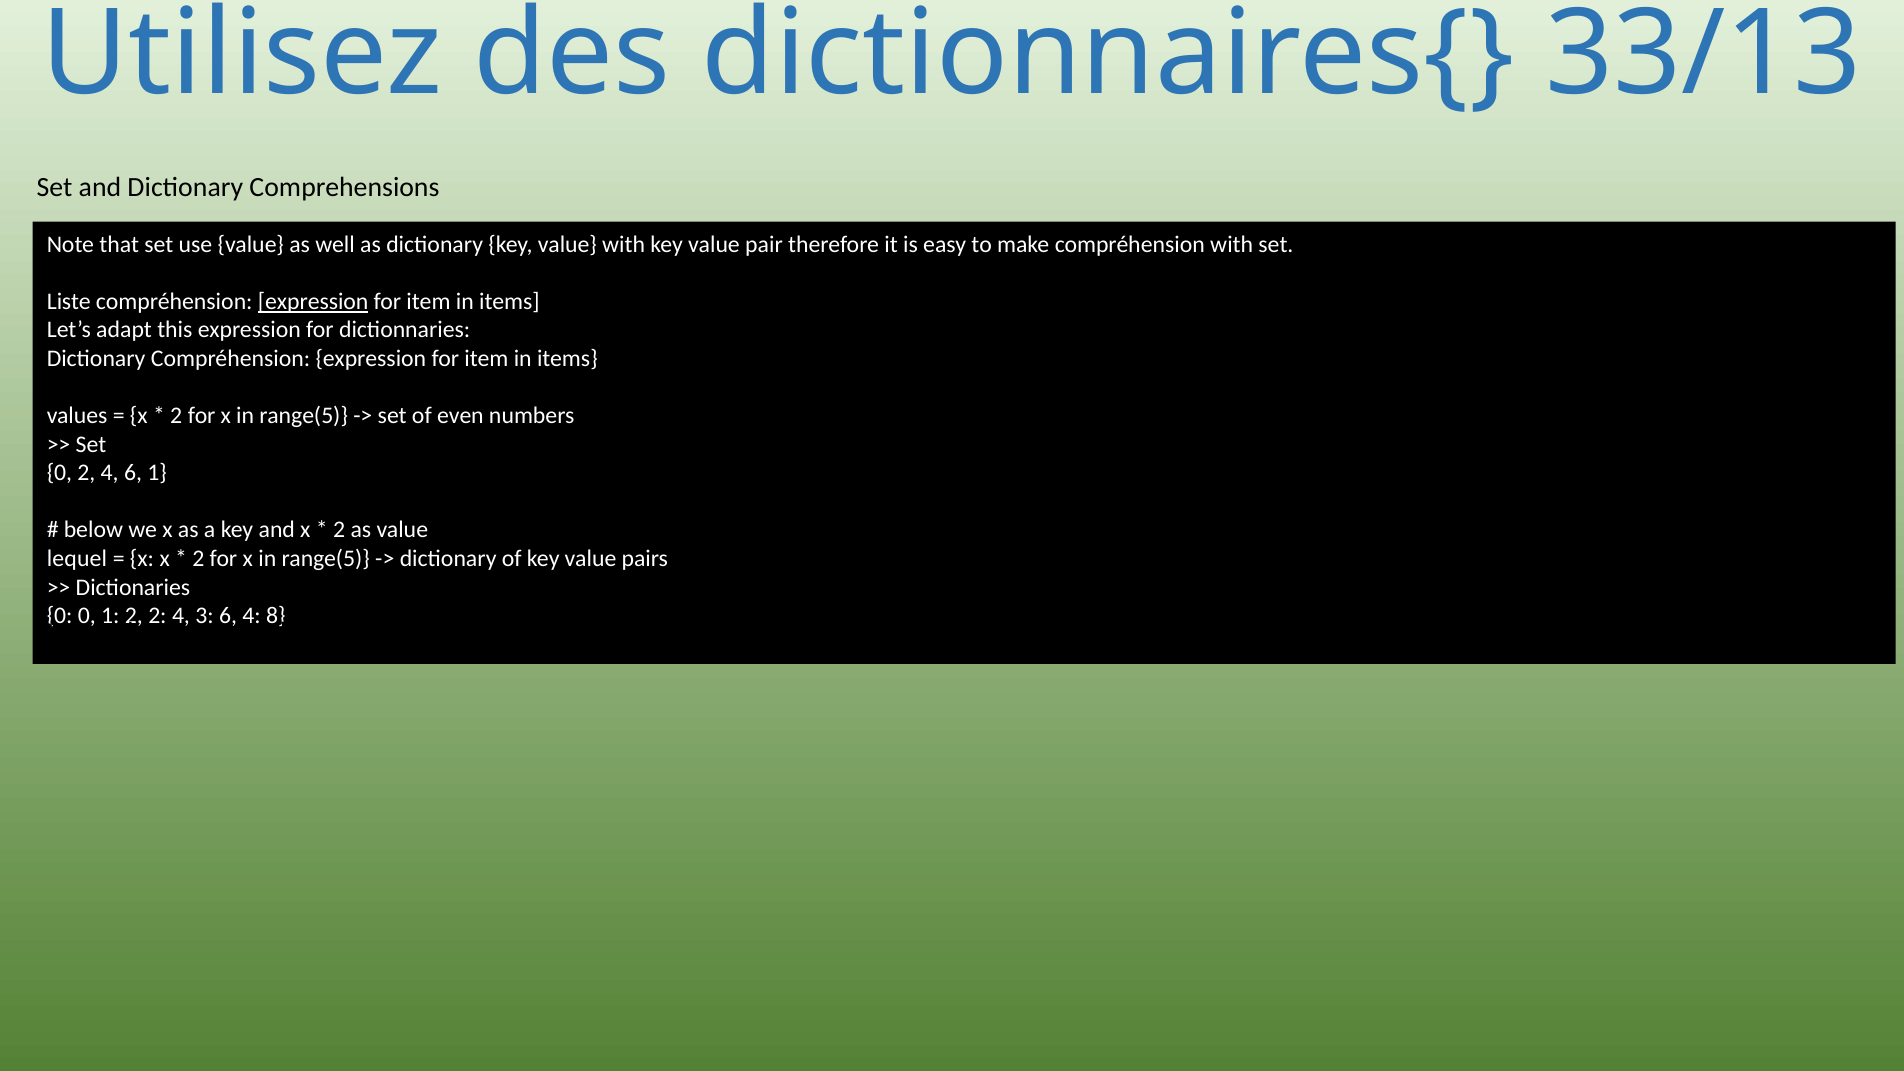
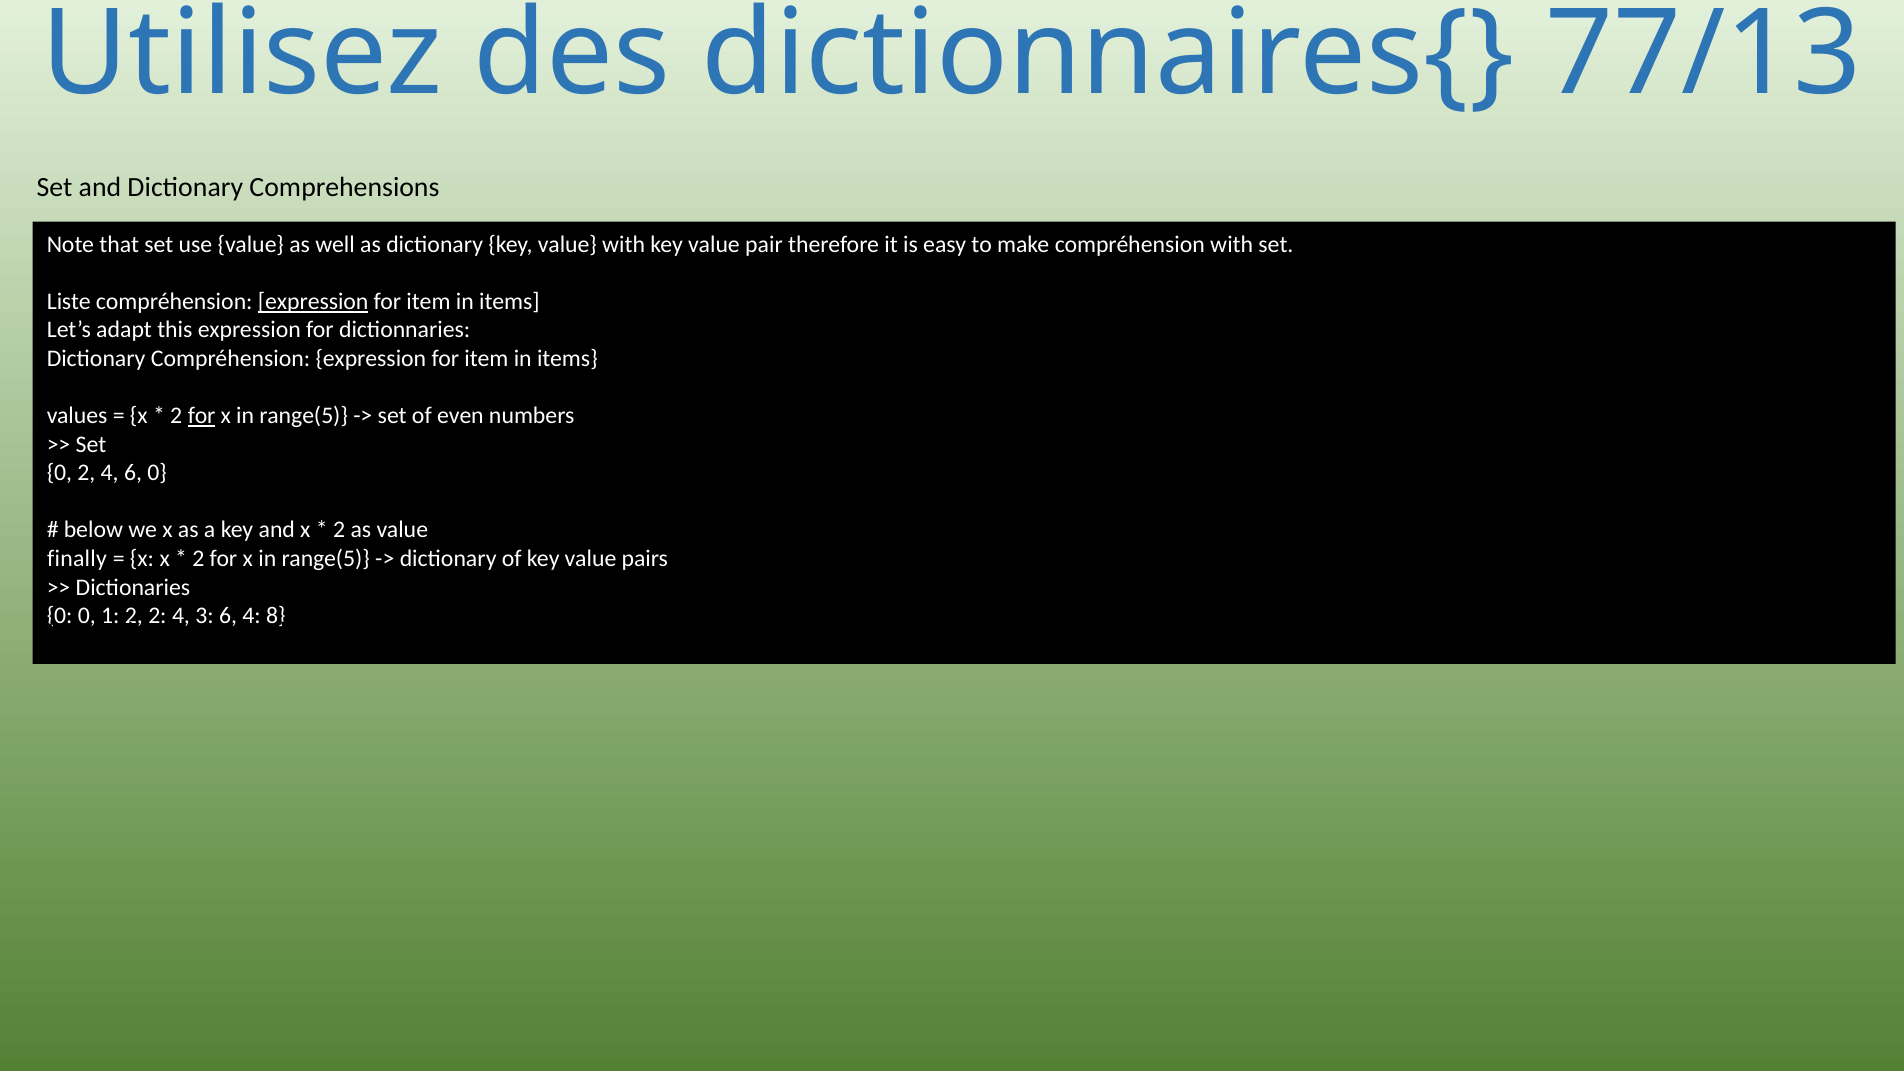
33/13: 33/13 -> 77/13 (1703, 55)
for underline: none -> present (202, 416)
6 1: 1 -> 0 (157, 473)
lequel: lequel -> finally (77, 559)
